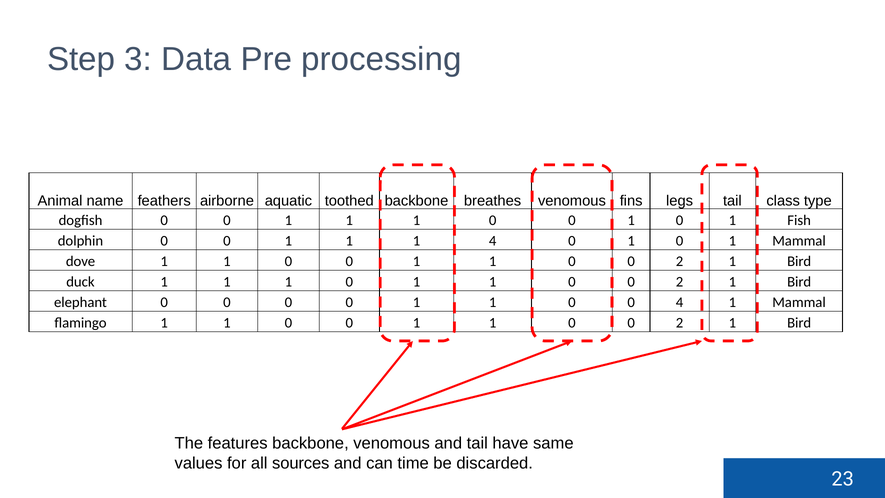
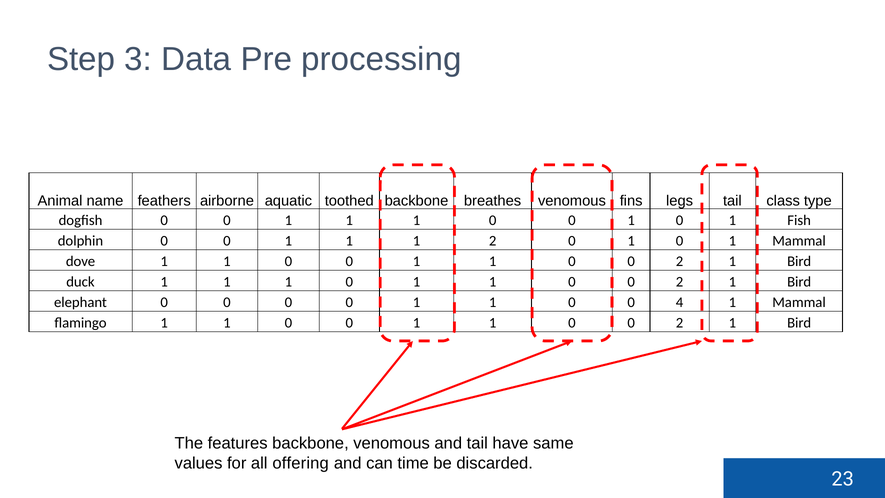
1 4: 4 -> 2 (493, 241)
sources: sources -> offering (301, 463)
